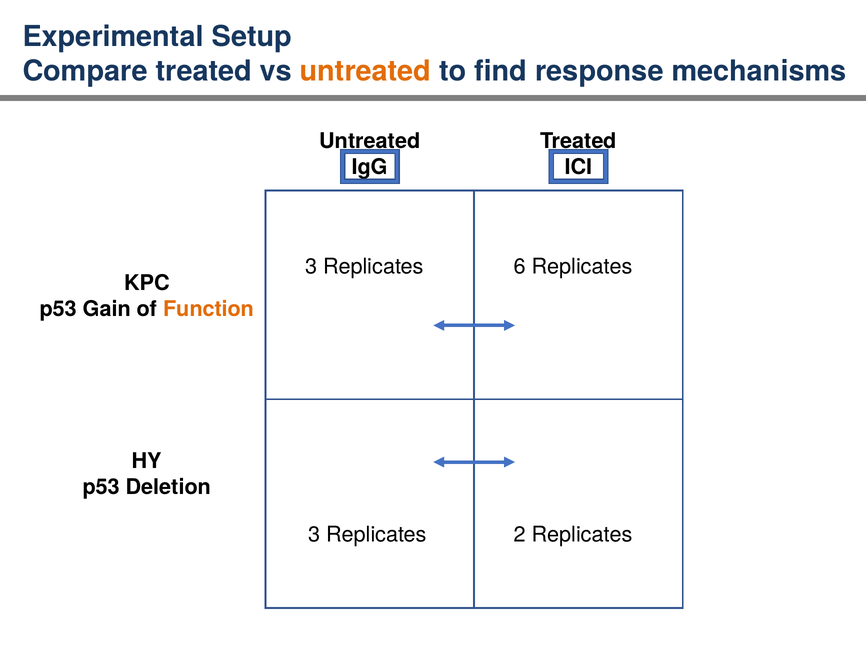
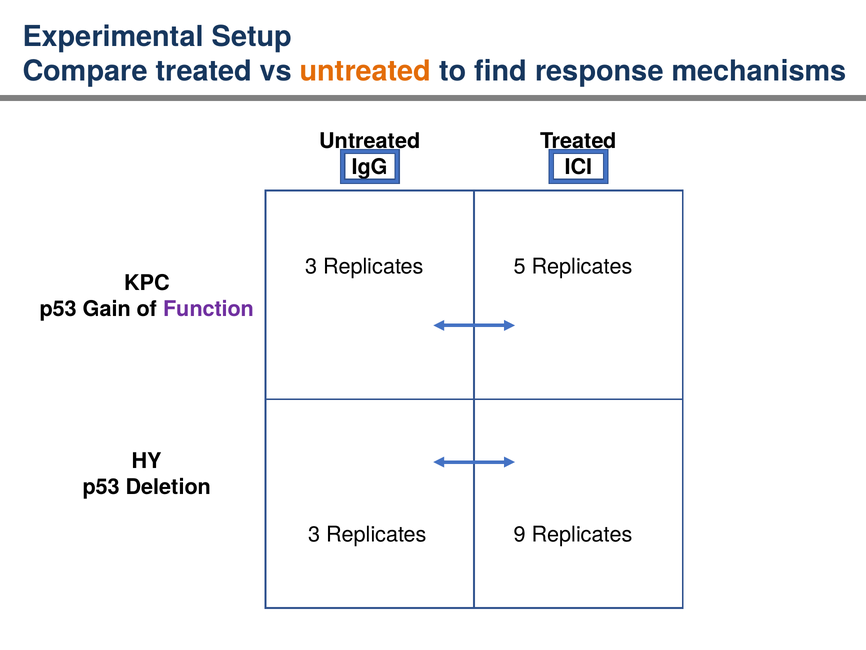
6: 6 -> 5 (520, 266)
Function colour: orange -> purple (209, 309)
2: 2 -> 9 (520, 534)
